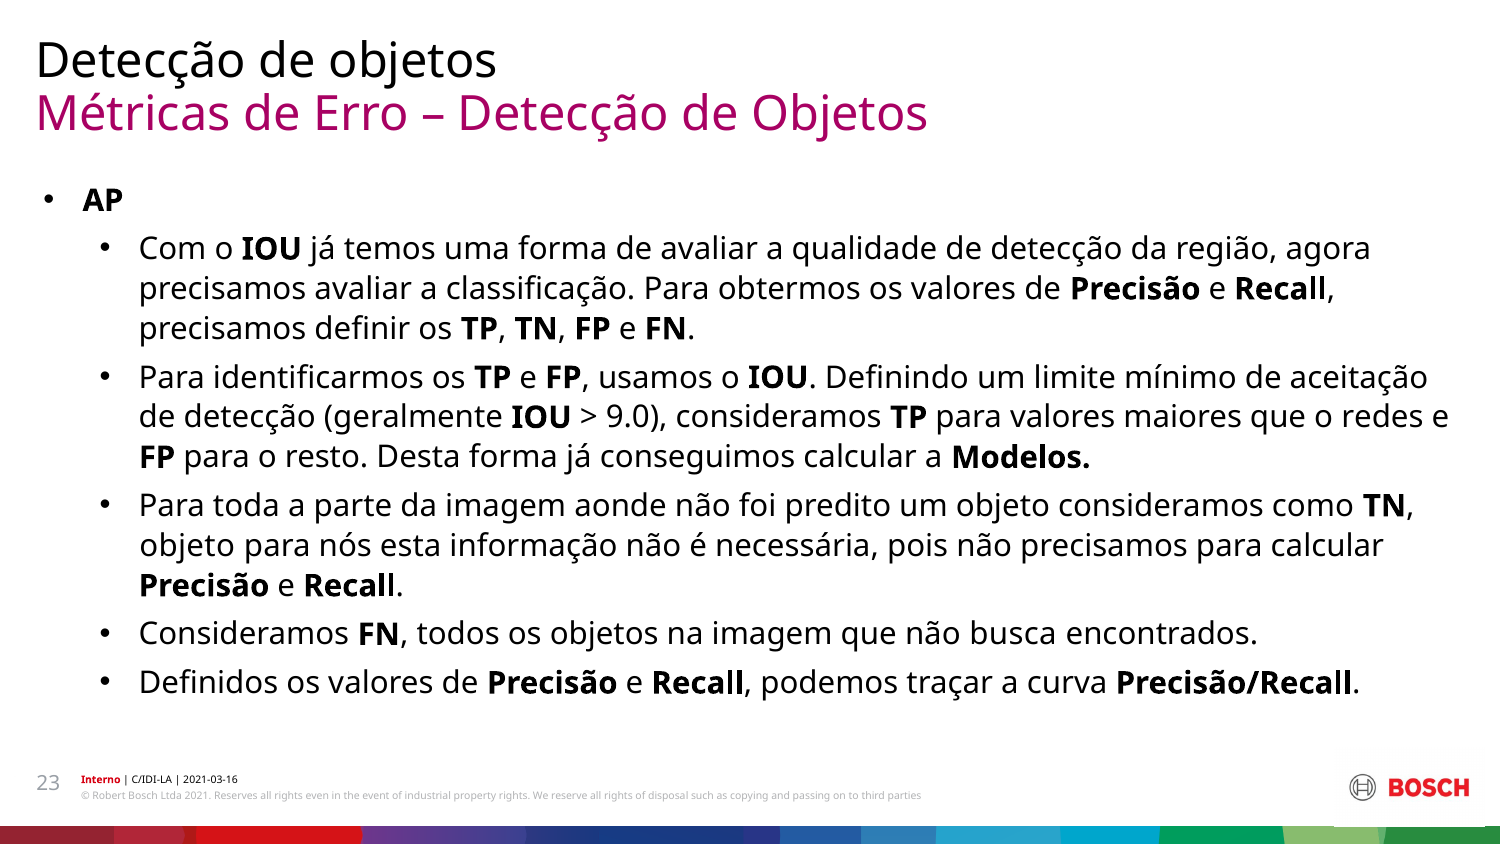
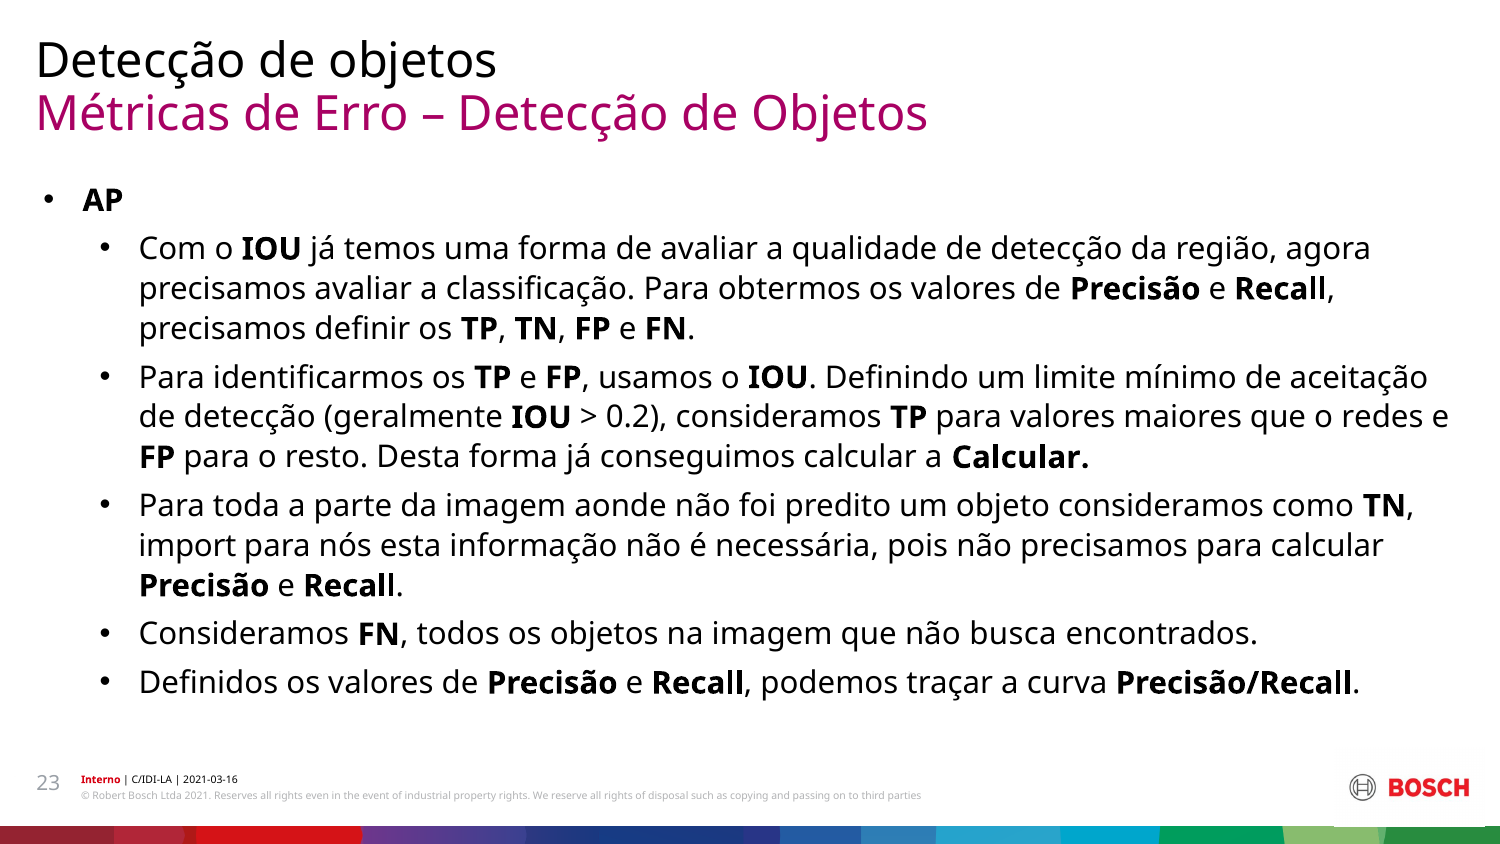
9.0: 9.0 -> 0.2 (637, 418)
a Modelos: Modelos -> Calcular (1021, 457)
objeto: objeto -> import (187, 546)
